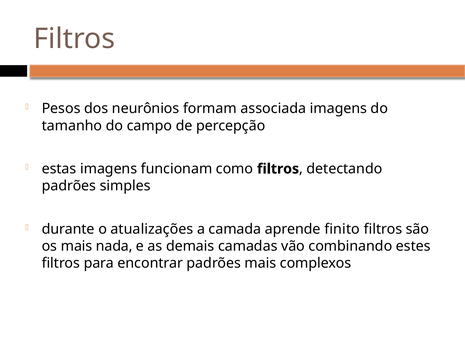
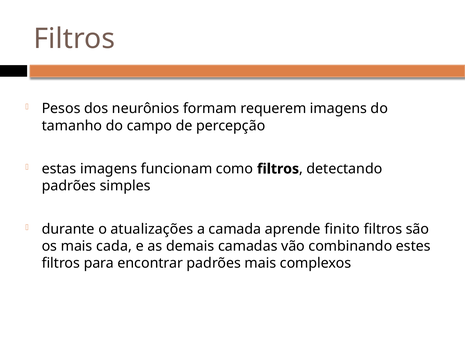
associada: associada -> requerem (273, 109)
nada: nada -> cada (114, 246)
